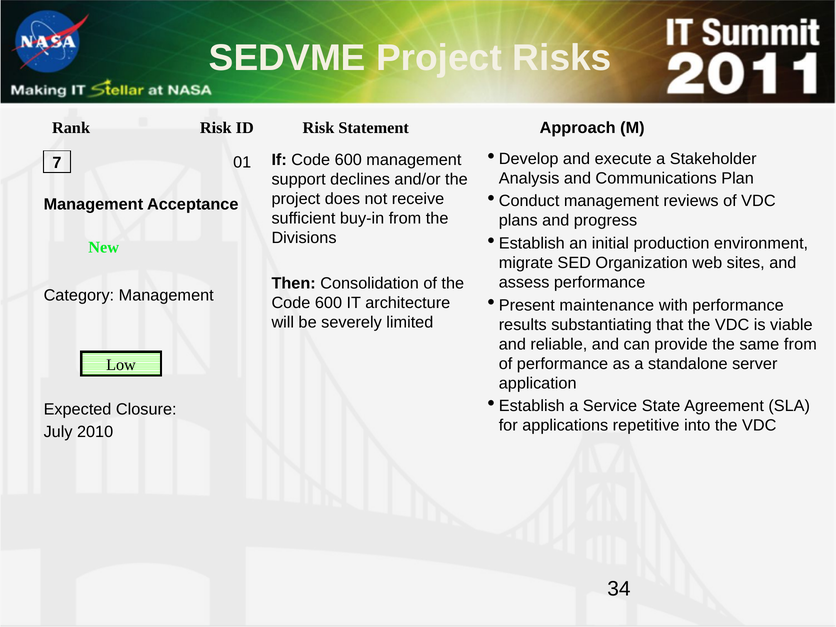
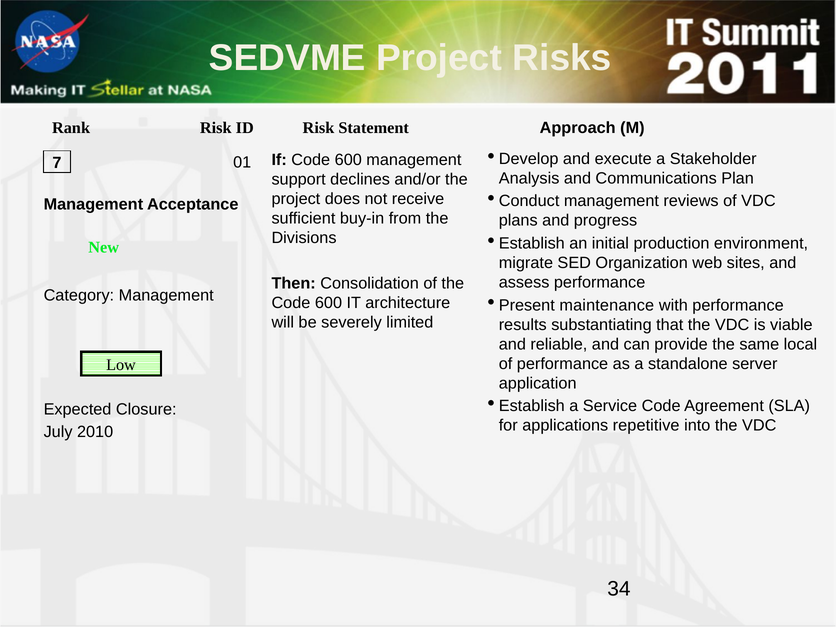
same from: from -> local (800, 344)
Service State: State -> Code (661, 406)
